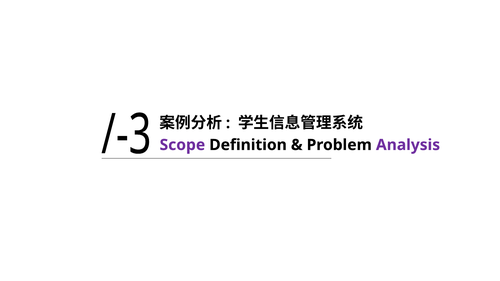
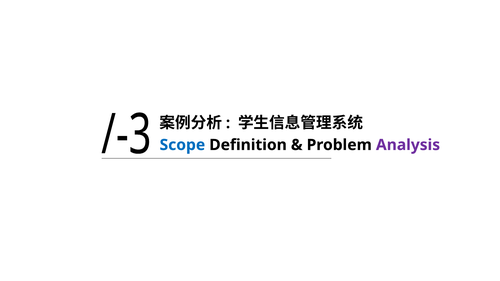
Scope colour: purple -> blue (182, 145)
